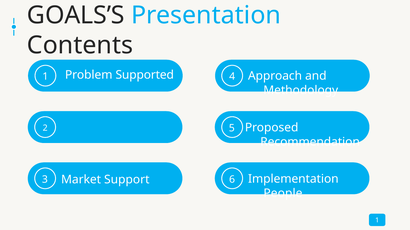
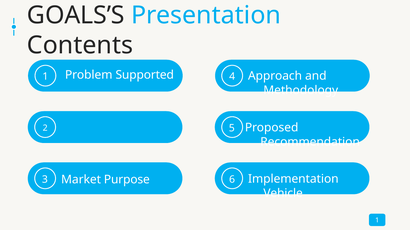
Support: Support -> Purpose (127, 180)
People: People -> Vehicle (283, 194)
